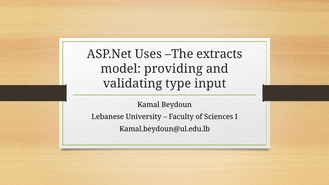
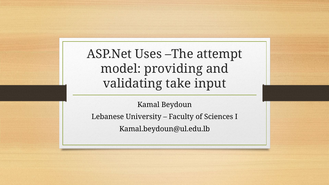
extracts: extracts -> attempt (219, 54)
type: type -> take (178, 84)
